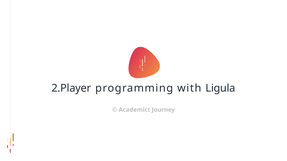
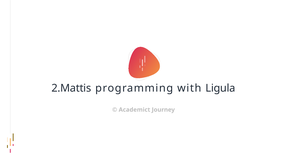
2.Player: 2.Player -> 2.Mattis (71, 88)
